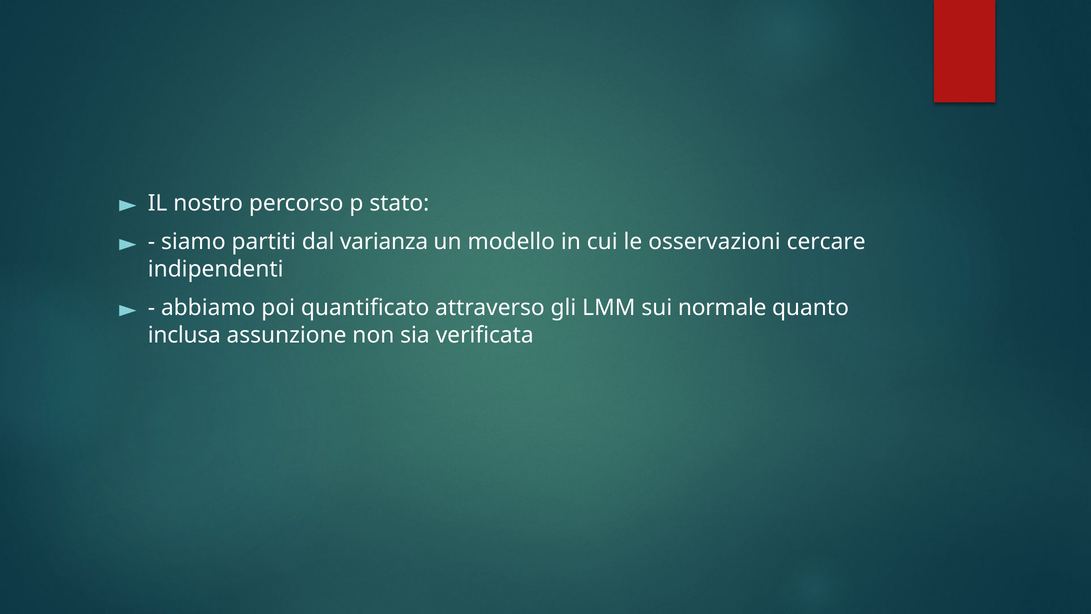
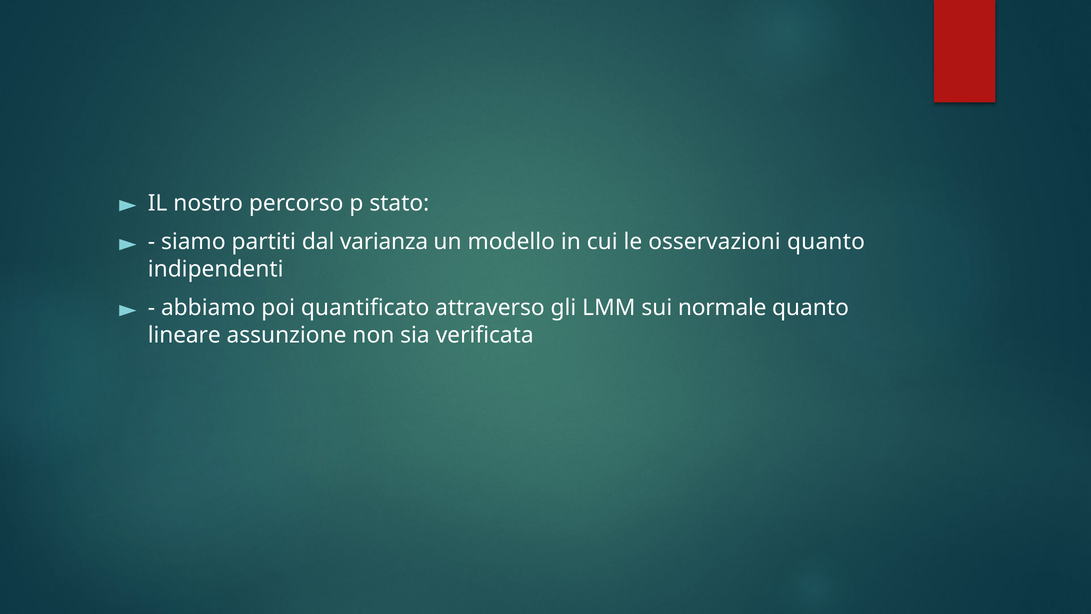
osservazioni cercare: cercare -> quanto (826, 242)
inclusa: inclusa -> lineare (184, 335)
